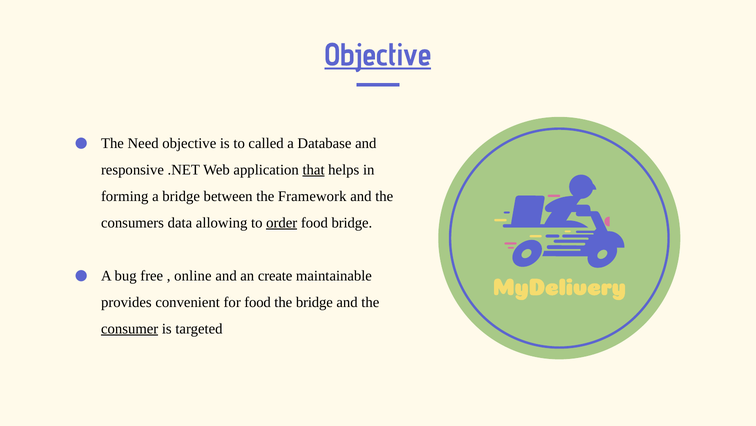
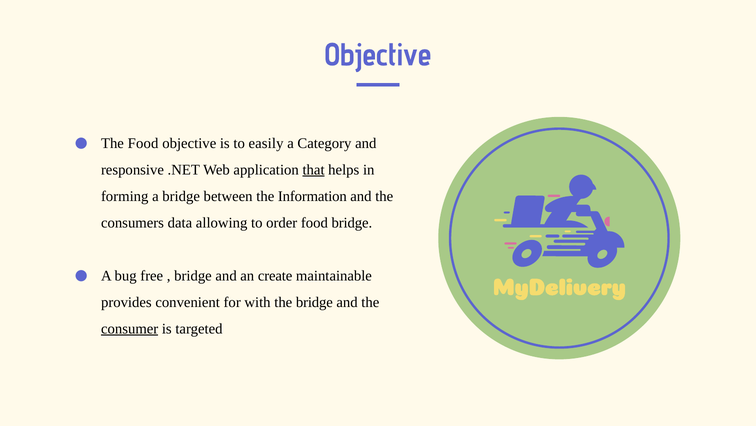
Objective underline: present -> none (378, 55)
The Need: Need -> Food (143, 143)
called: called -> easily (266, 143)
Database: Database -> Category (324, 143)
Framework: Framework -> Information (312, 196)
order underline: present -> none (282, 222)
online: online -> bridge (193, 275)
for food: food -> with (258, 302)
